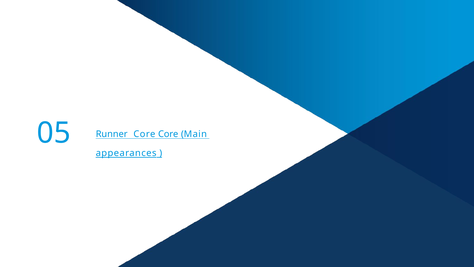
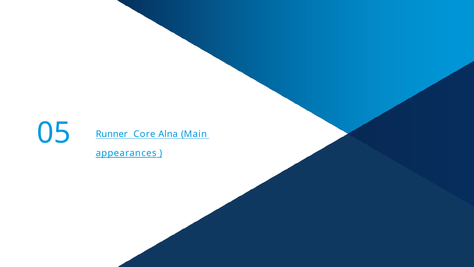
Core Core: Core -> Alna (168, 134)
